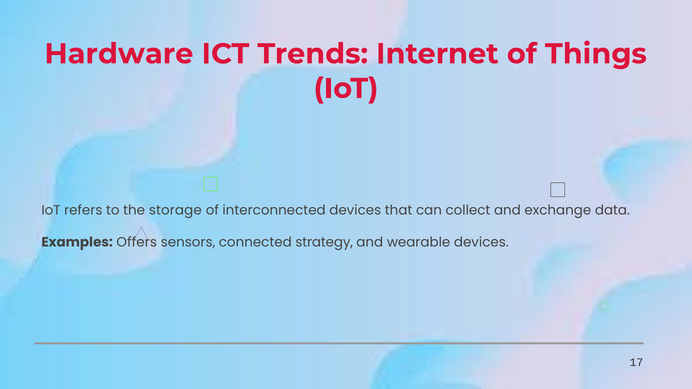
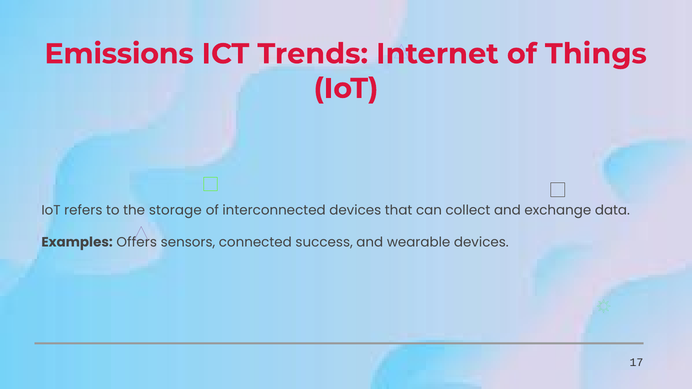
Hardware: Hardware -> Emissions (119, 54)
strategy: strategy -> success (324, 243)
